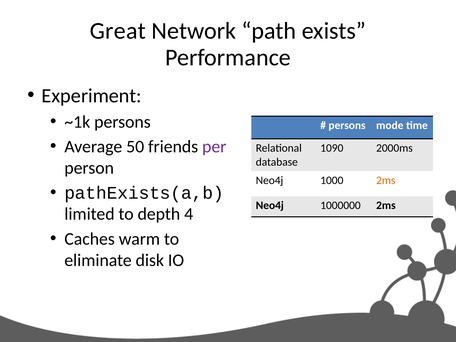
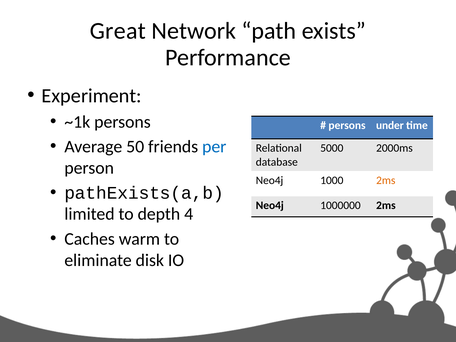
mode: mode -> under (390, 125)
per colour: purple -> blue (214, 147)
1090: 1090 -> 5000 (332, 148)
